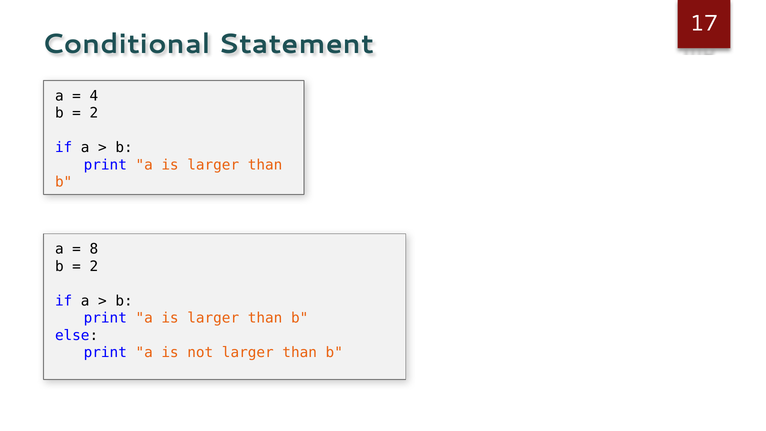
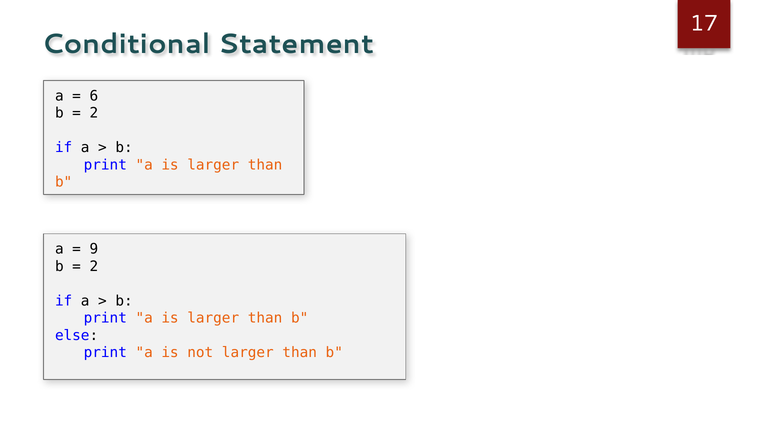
4: 4 -> 6 (94, 96)
8: 8 -> 9 (94, 249)
